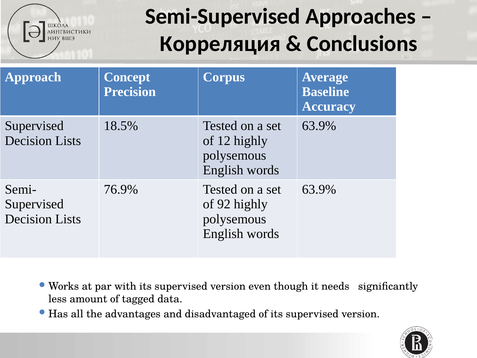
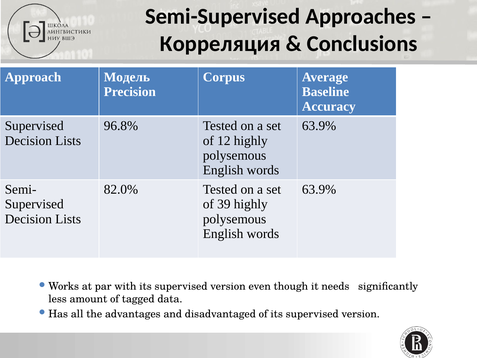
Concept: Concept -> Модель (127, 77)
18.5%: 18.5% -> 96.8% (121, 126)
76.9%: 76.9% -> 82.0% (121, 189)
92: 92 -> 39 (224, 204)
